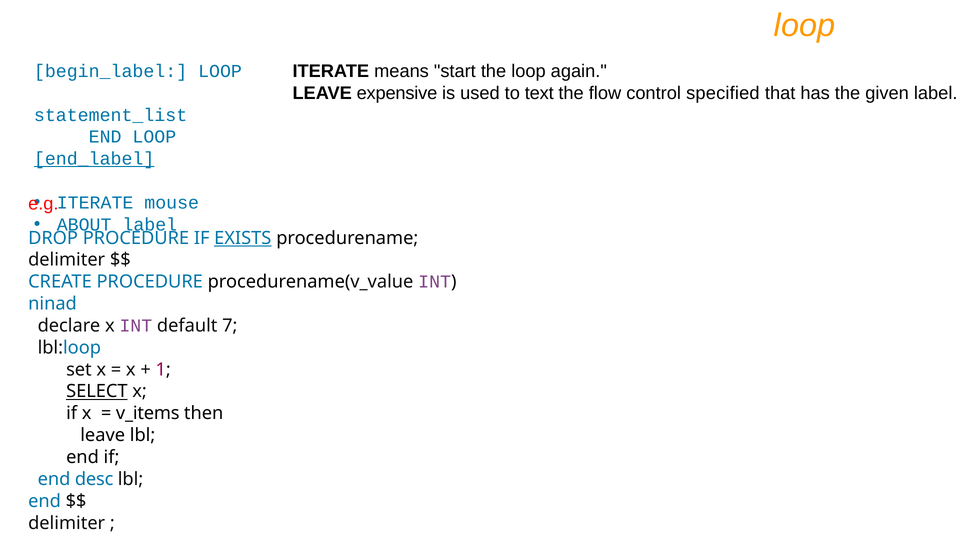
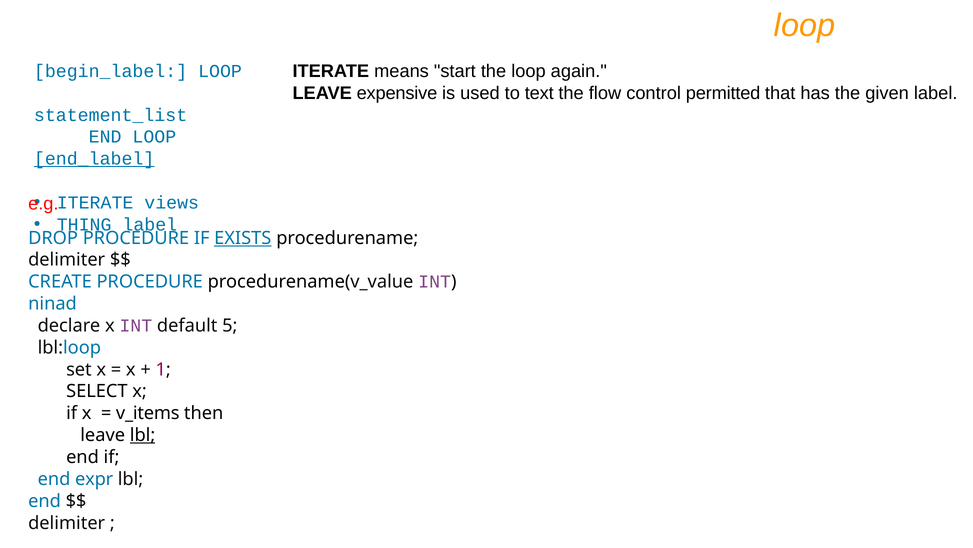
specified: specified -> permitted (723, 93)
mouse: mouse -> views (172, 202)
ABOUT: ABOUT -> THING (84, 224)
7: 7 -> 5 (230, 325)
SELECT underline: present -> none (97, 391)
lbl underline: none -> present (143, 435)
desc: desc -> expr (94, 479)
